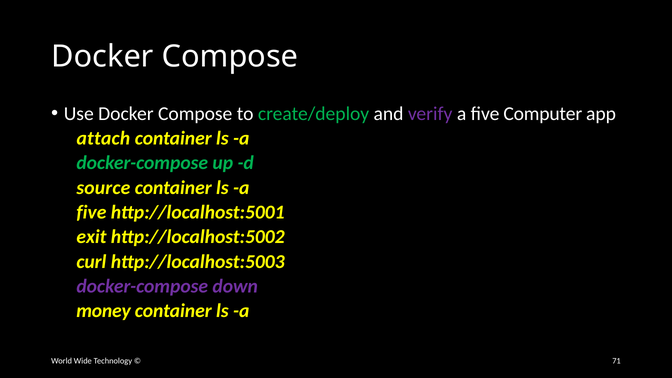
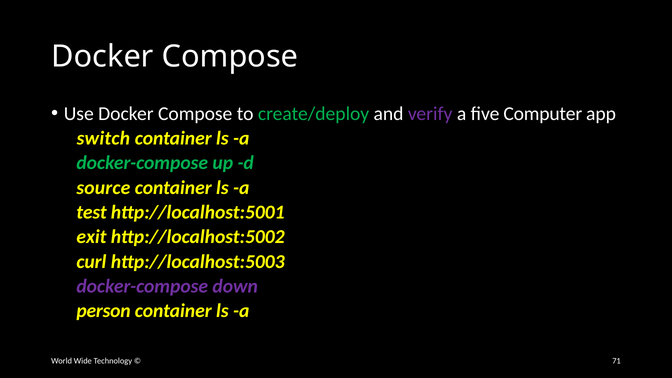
attach: attach -> switch (103, 138)
five: five -> test (92, 212)
money: money -> person (104, 311)
